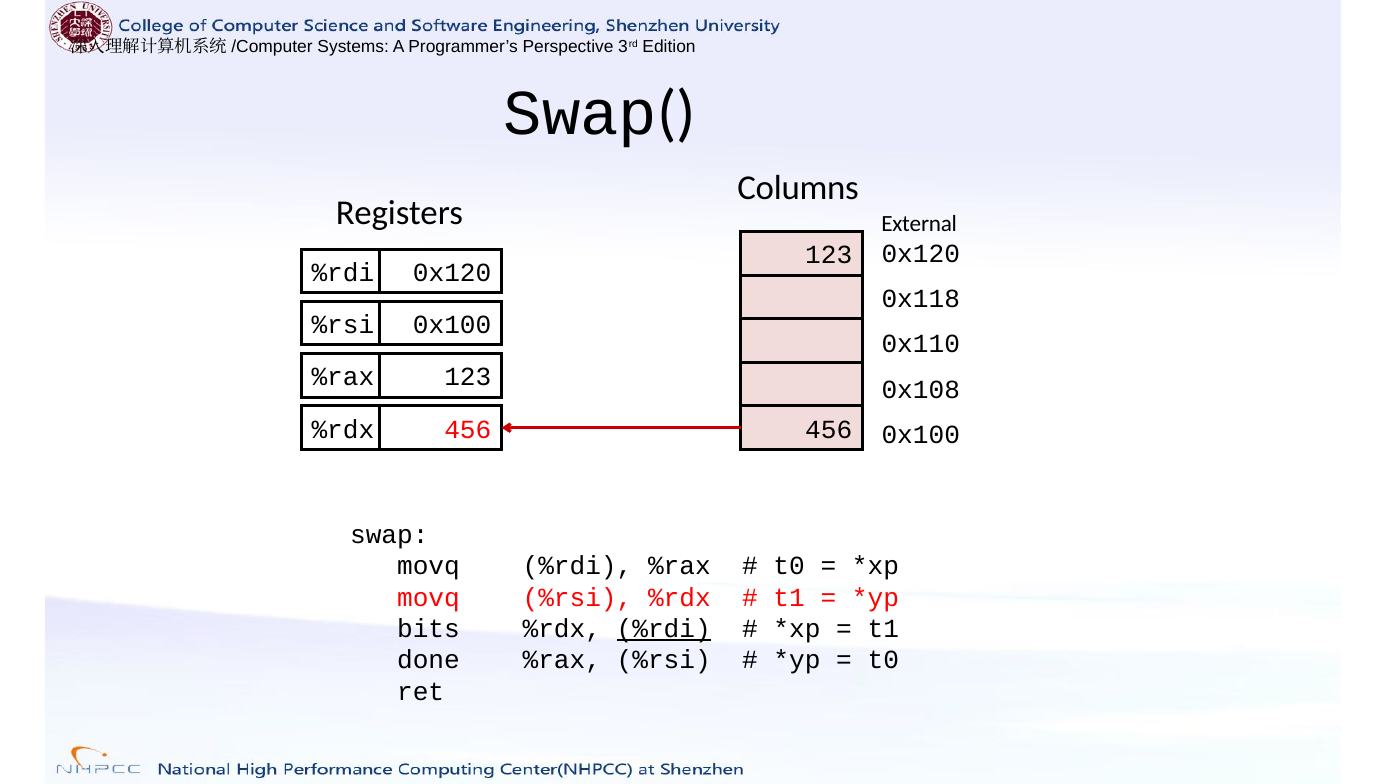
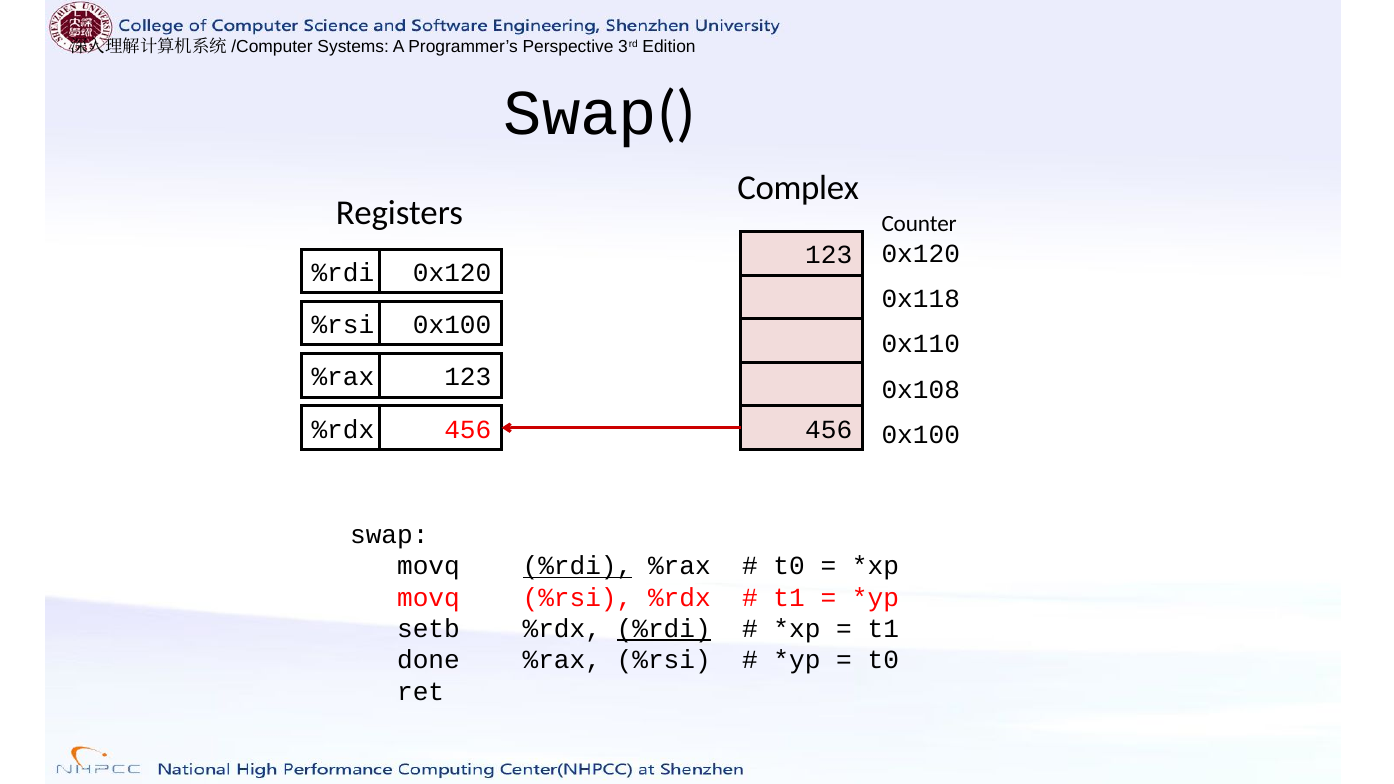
Columns: Columns -> Complex (798, 188)
External: External -> Counter (919, 224)
%rdi underline: none -> present (577, 566)
bits: bits -> setb (428, 629)
